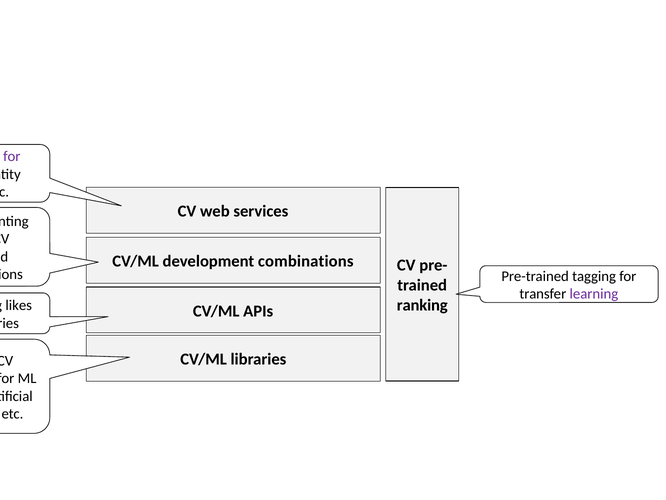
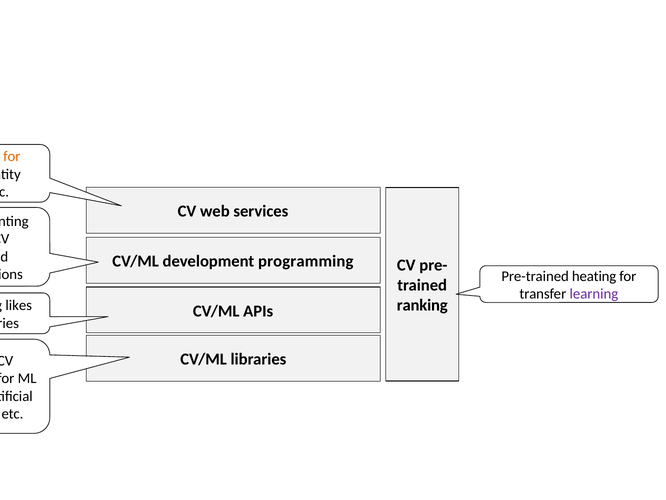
for colour: purple -> orange (12, 156)
combinations: combinations -> programming (306, 261)
tagging: tagging -> heating (594, 276)
